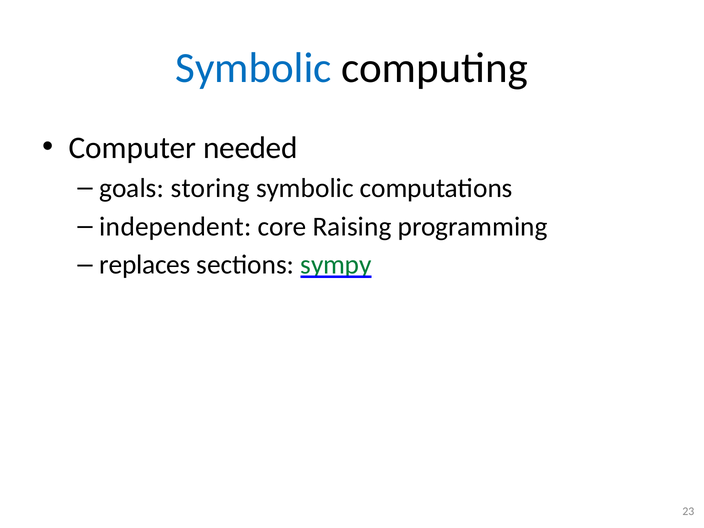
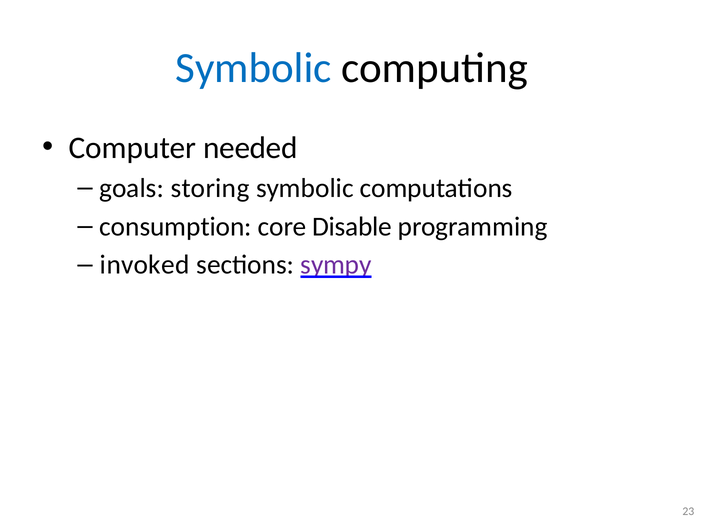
independent: independent -> consumption (176, 226)
Raising: Raising -> Disable (352, 226)
replaces: replaces -> invoked (145, 265)
sympy colour: green -> purple (336, 265)
